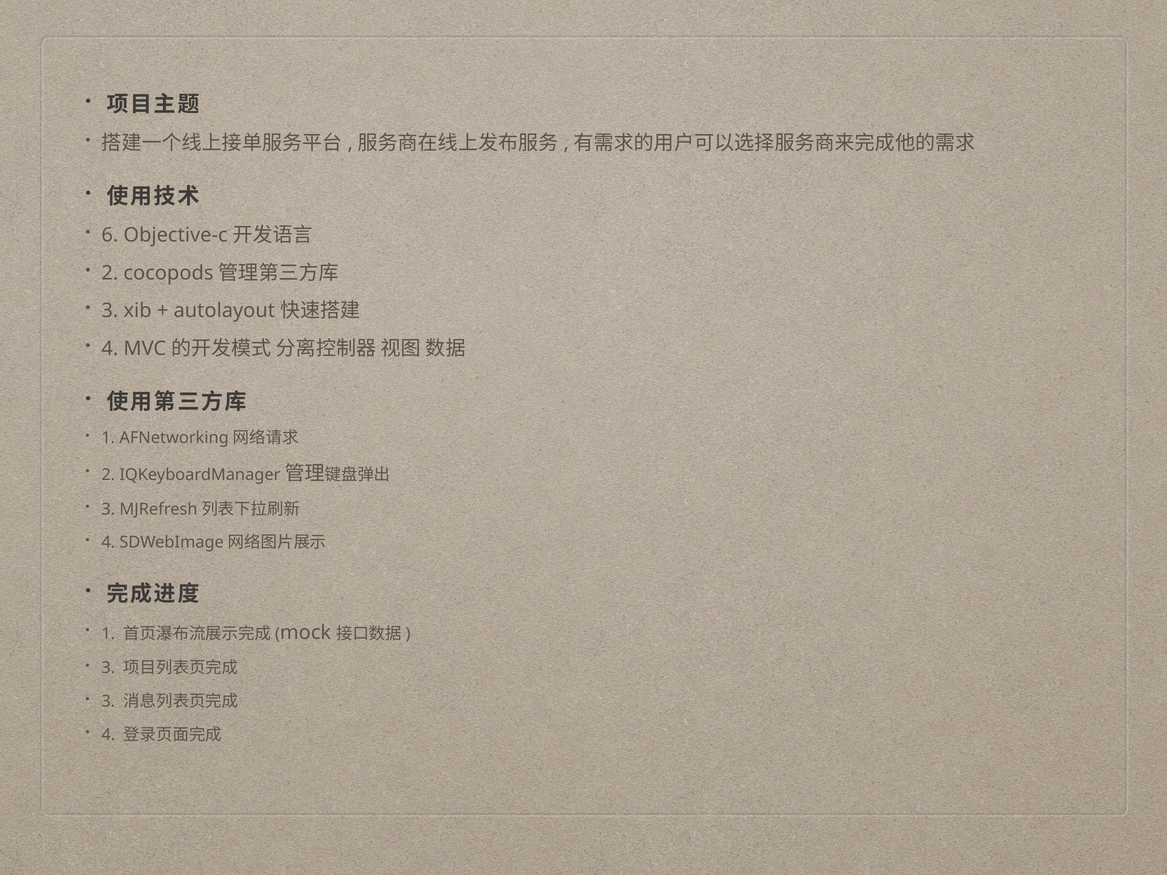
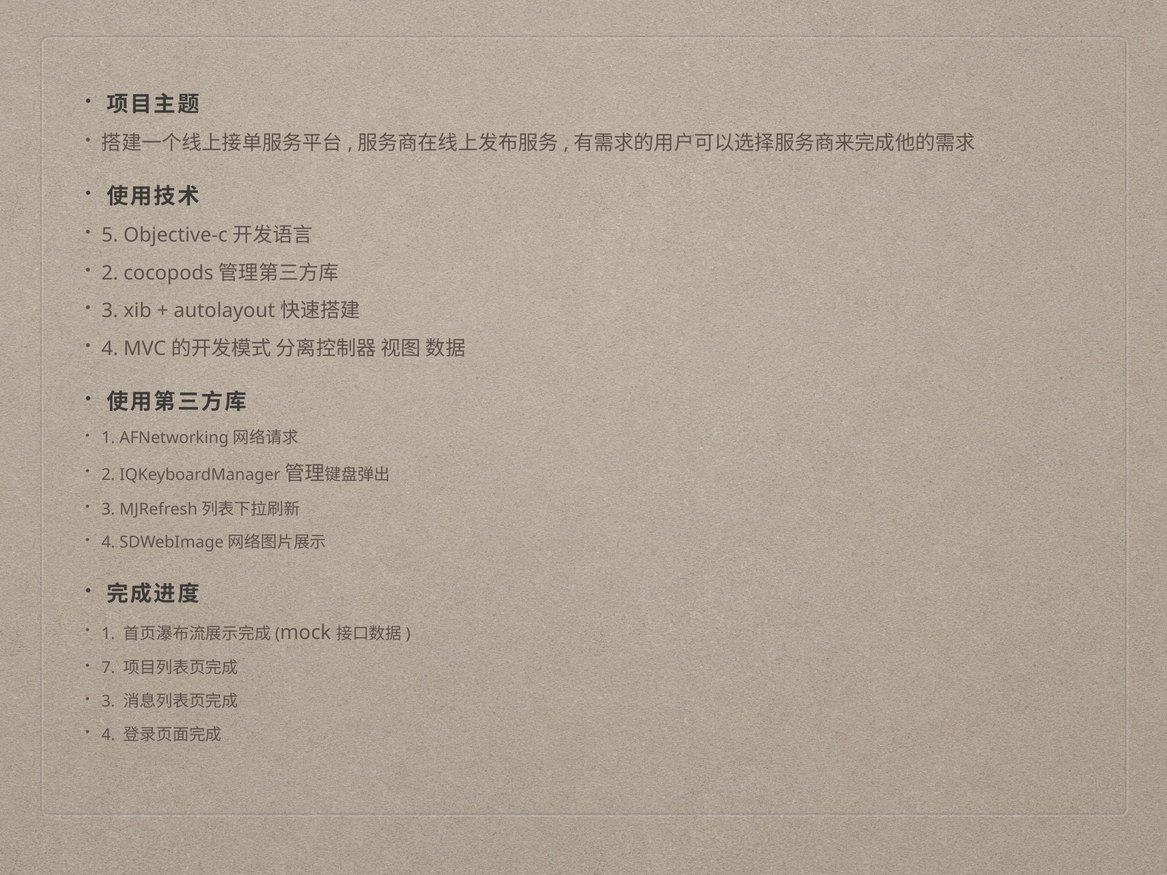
6: 6 -> 5 (110, 235)
3: 3 -> 7 (108, 668)
